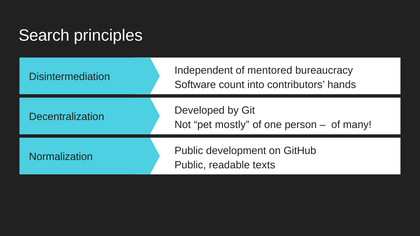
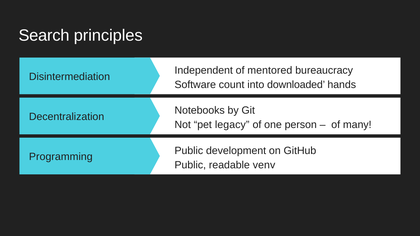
contributors: contributors -> downloaded (296, 85)
Developed: Developed -> Notebooks (200, 110)
mostly: mostly -> legacy (232, 125)
Normalization: Normalization -> Programming (61, 157)
texts: texts -> venv (264, 165)
